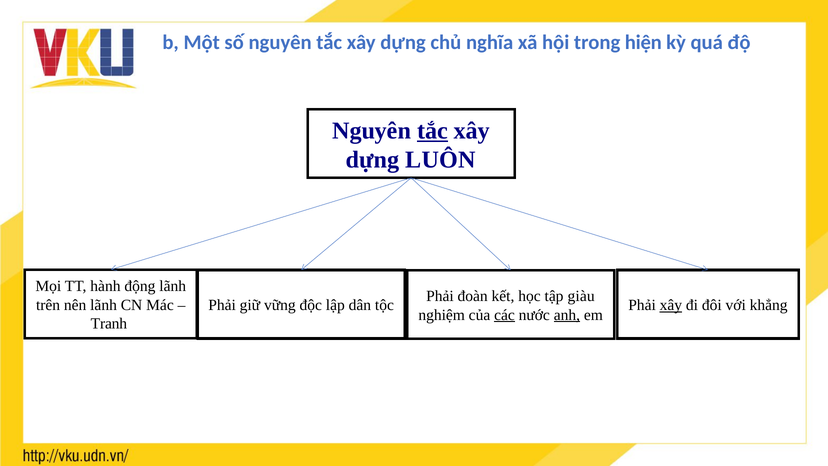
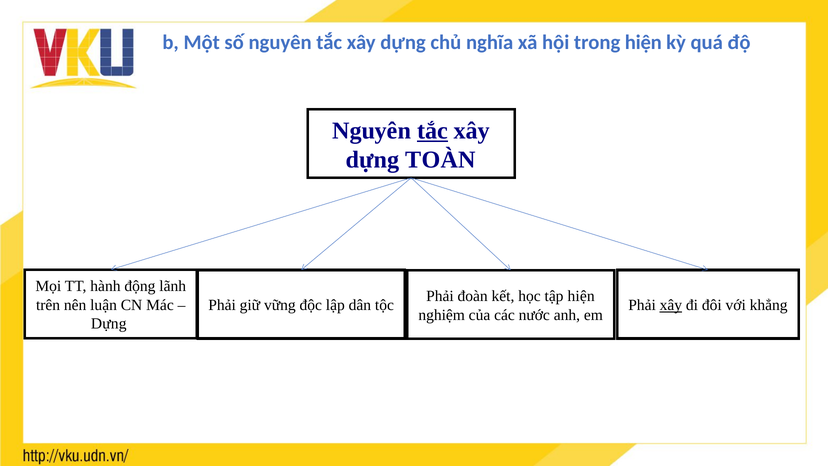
LUÔN: LUÔN -> TOÀN (441, 160)
tập giàu: giàu -> hiện (581, 296)
nên lãnh: lãnh -> luận (104, 305)
các underline: present -> none (504, 315)
anh underline: present -> none (567, 315)
Tranh: Tranh -> Dựng (109, 323)
